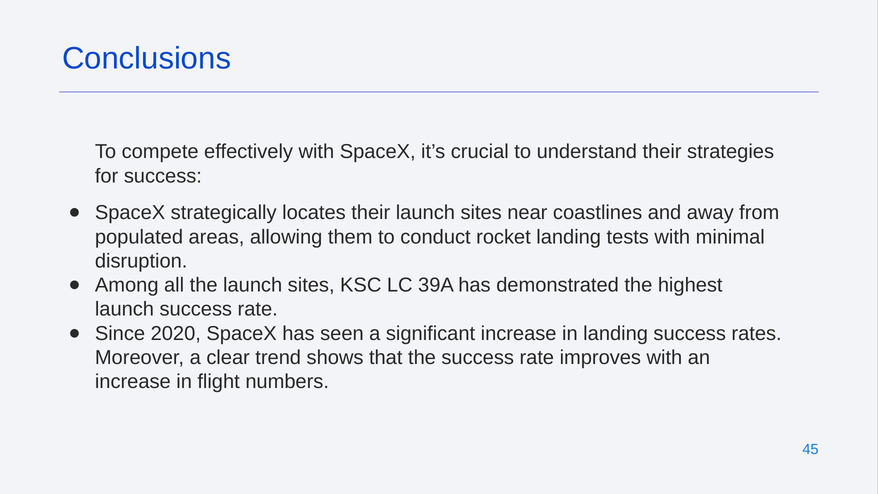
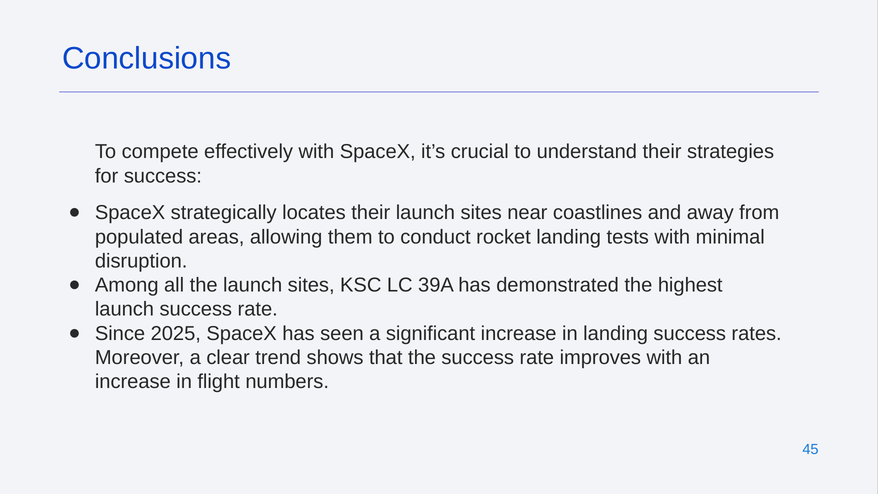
2020: 2020 -> 2025 (176, 333)
